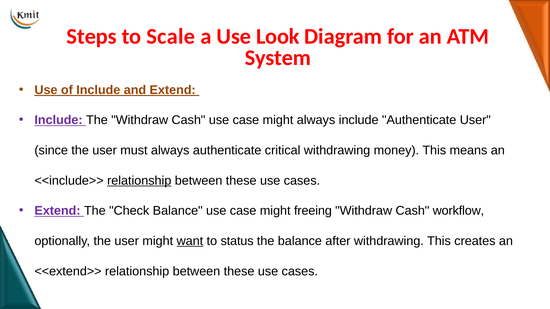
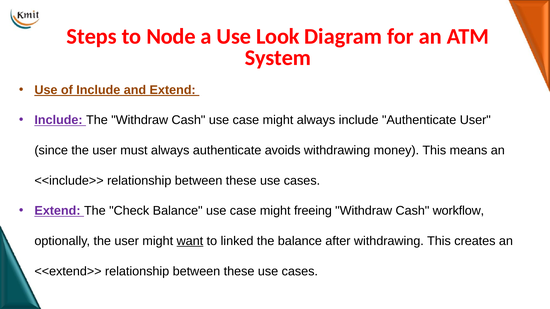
Scale: Scale -> Node (171, 36)
critical: critical -> avoids (283, 151)
relationship underline: present -> none (139, 181)
status: status -> linked (237, 241)
